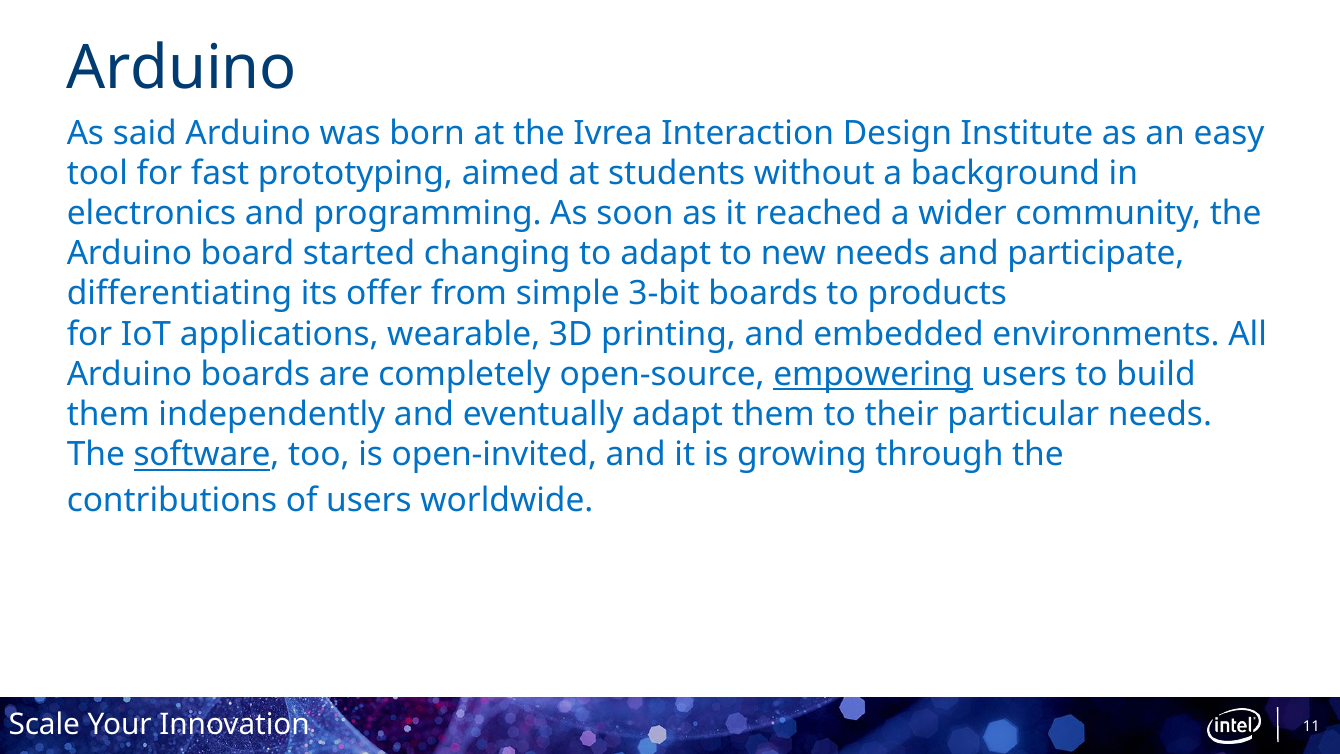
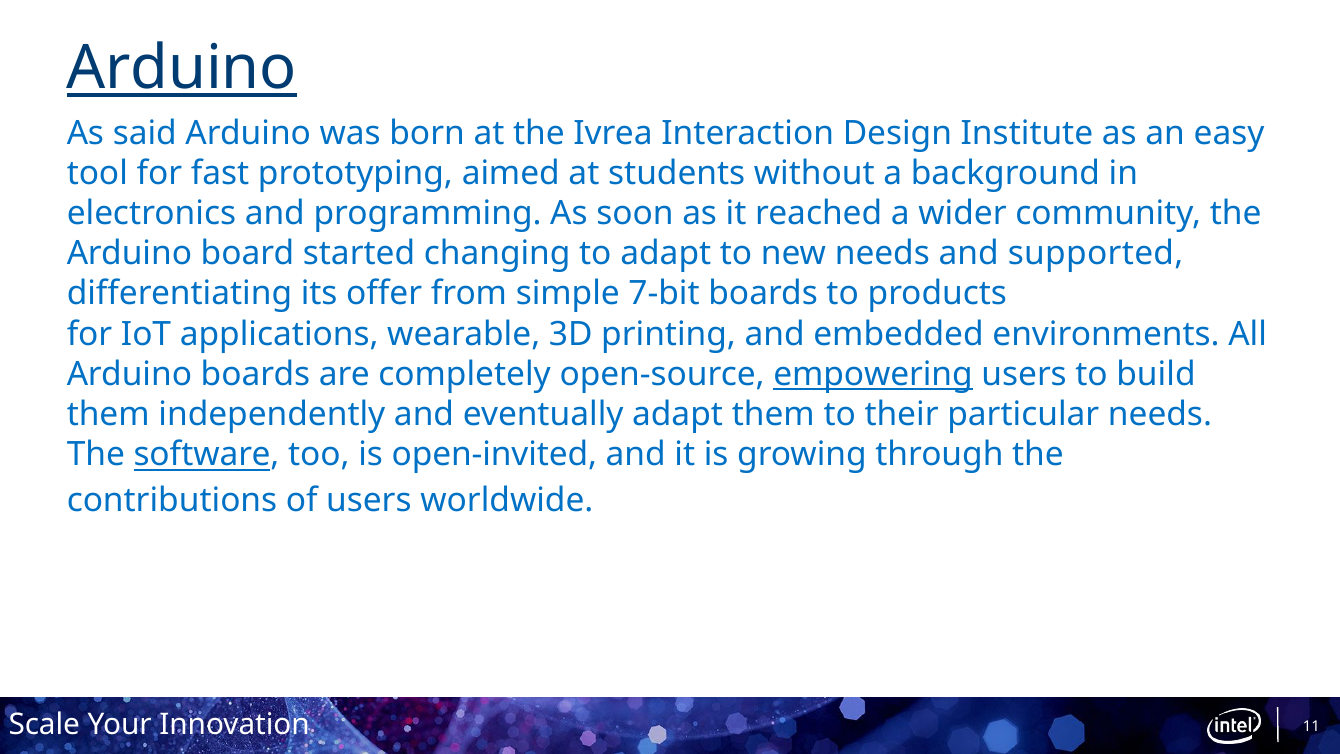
Arduino underline: none -> present (182, 69)
participate: participate -> supported (1096, 254)
3-bit: 3-bit -> 7-bit (664, 294)
